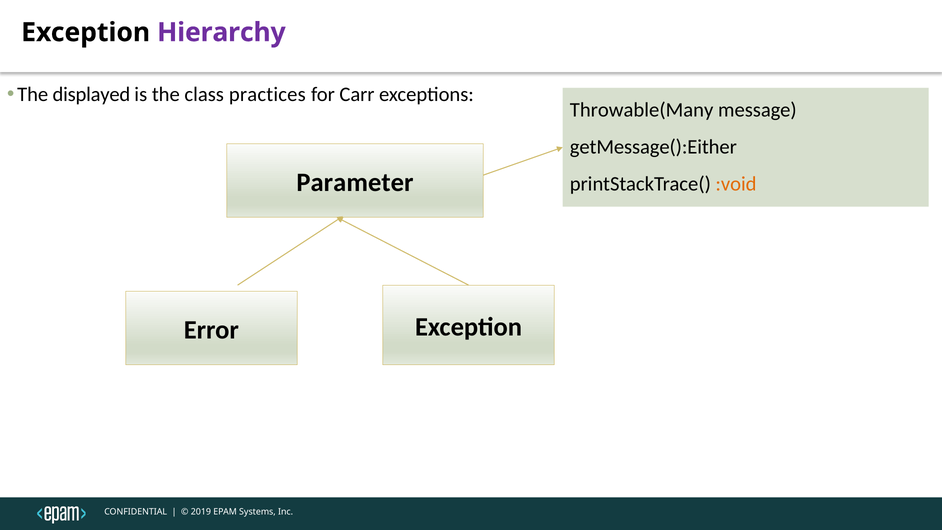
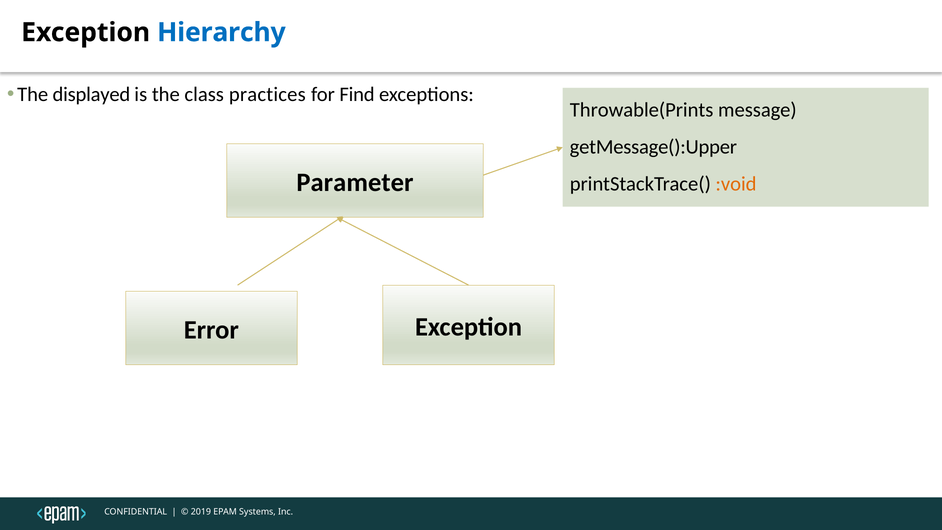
Hierarchy colour: purple -> blue (221, 32)
Carr: Carr -> Find (357, 94)
Throwable(Many: Throwable(Many -> Throwable(Prints (642, 110)
getMessage():Either: getMessage():Either -> getMessage():Upper (653, 147)
